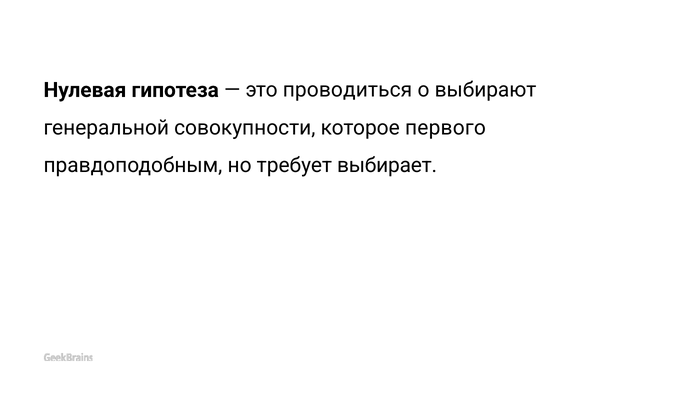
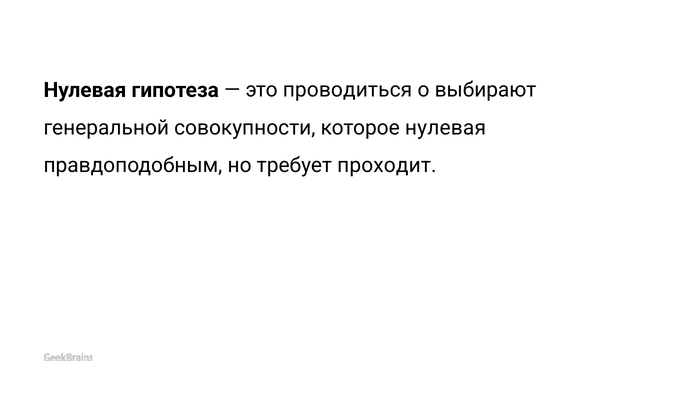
которое первого: первого -> нулевая (445, 128)
выбирает: выбирает -> проходит (387, 165)
